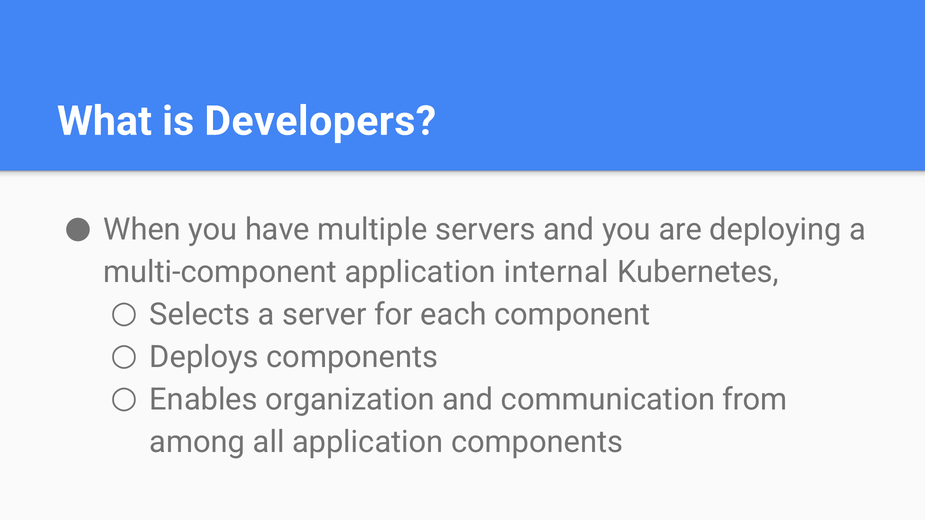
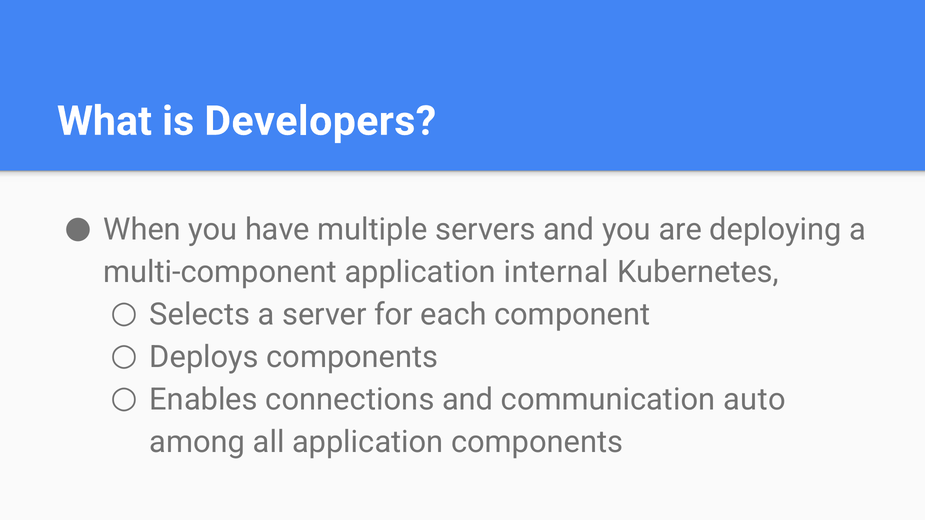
organization: organization -> connections (350, 400)
from: from -> auto (755, 400)
